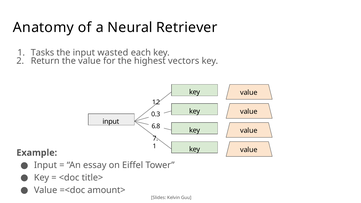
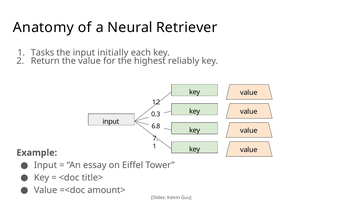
wasted: wasted -> initially (113, 53)
vectors: vectors -> reliably (184, 61)
